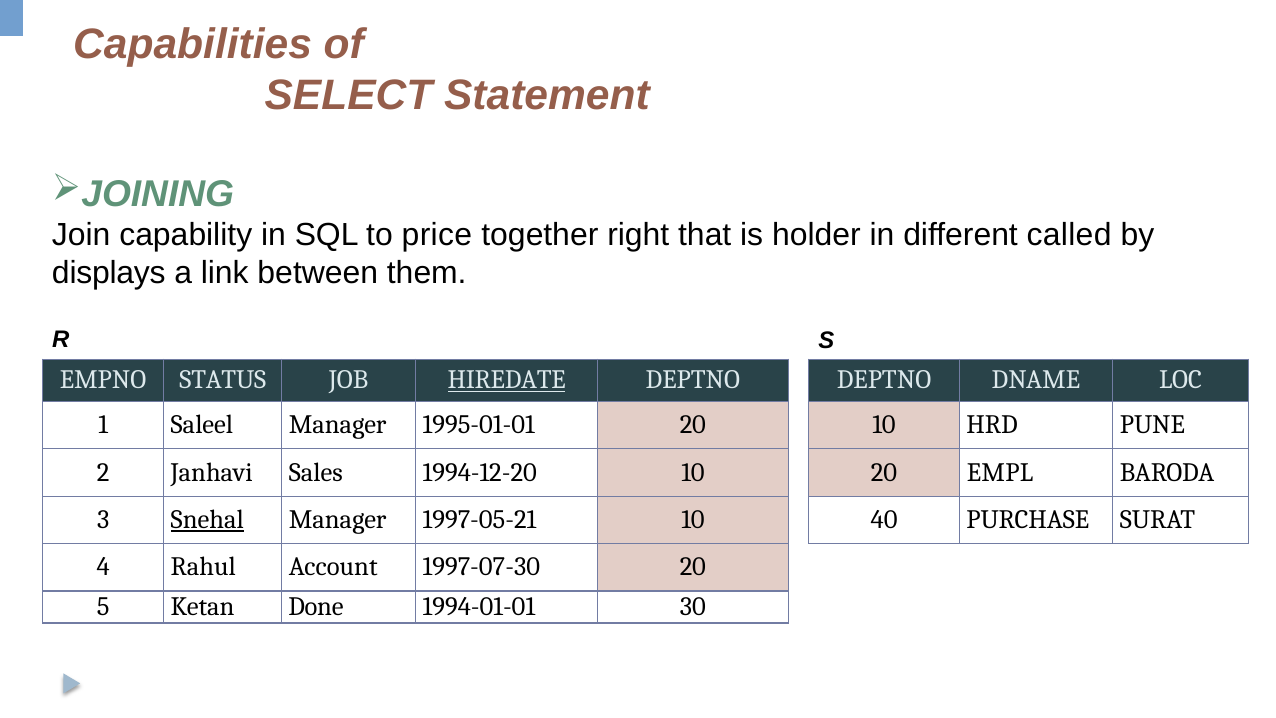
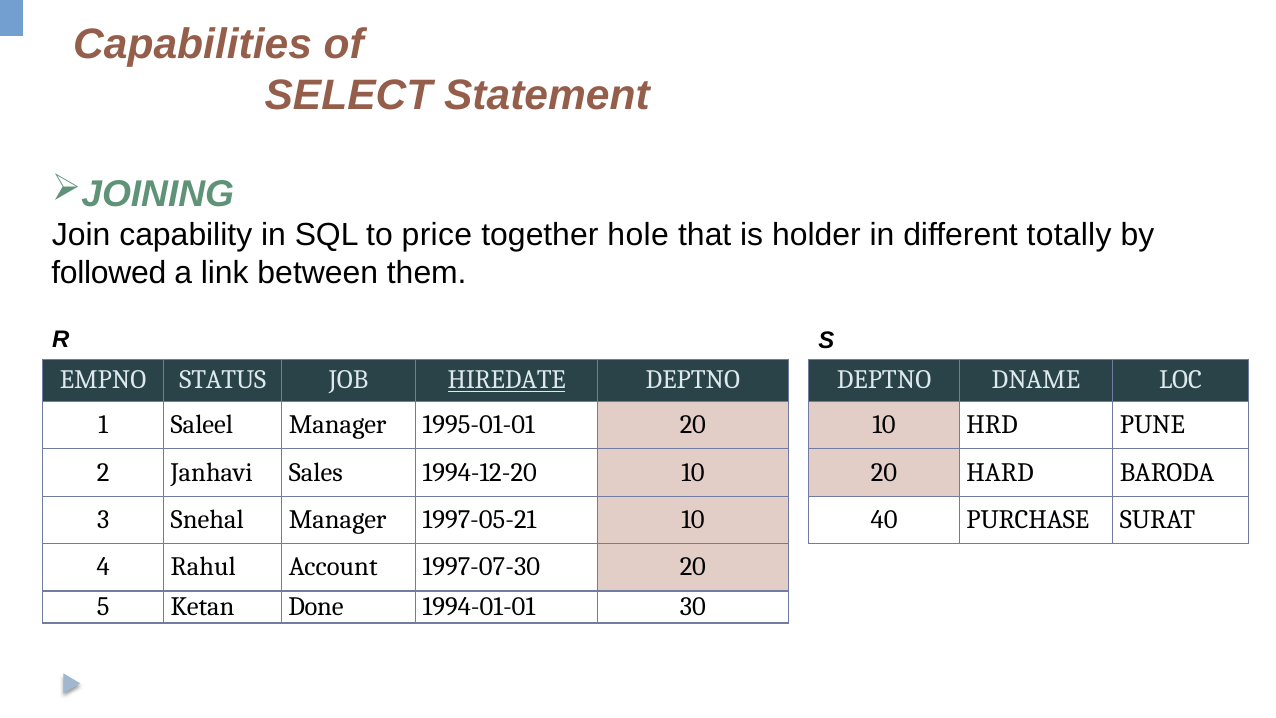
right: right -> hole (638, 235)
called: called -> totally (1069, 235)
displays: displays -> followed (109, 273)
EMPL: EMPL -> HARD (1000, 472)
Snehal underline: present -> none (207, 519)
